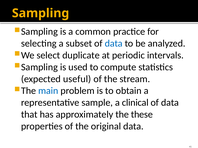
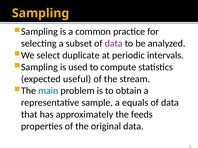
data colour: blue -> purple (114, 44)
clinical: clinical -> equals (135, 103)
these: these -> feeds (142, 115)
